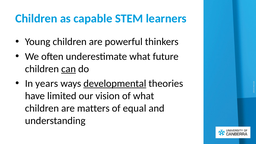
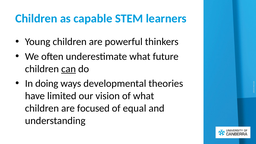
years: years -> doing (47, 83)
developmental underline: present -> none (115, 83)
matters: matters -> focused (93, 108)
